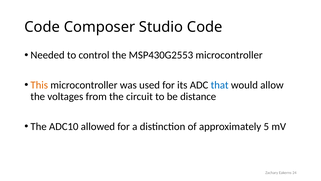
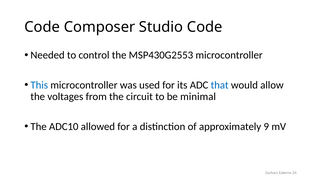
This colour: orange -> blue (39, 85)
distance: distance -> minimal (198, 96)
5: 5 -> 9 (266, 126)
